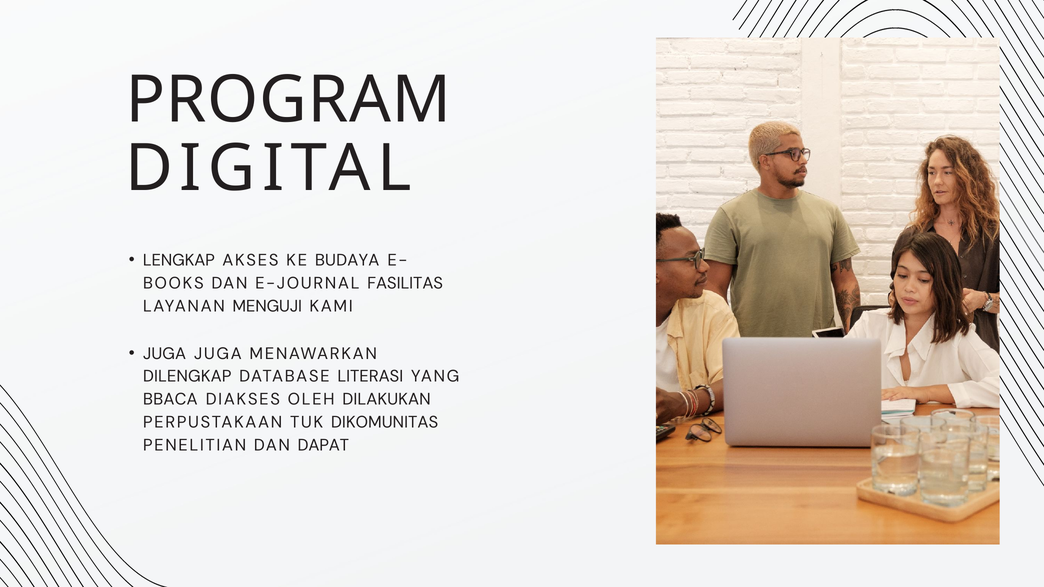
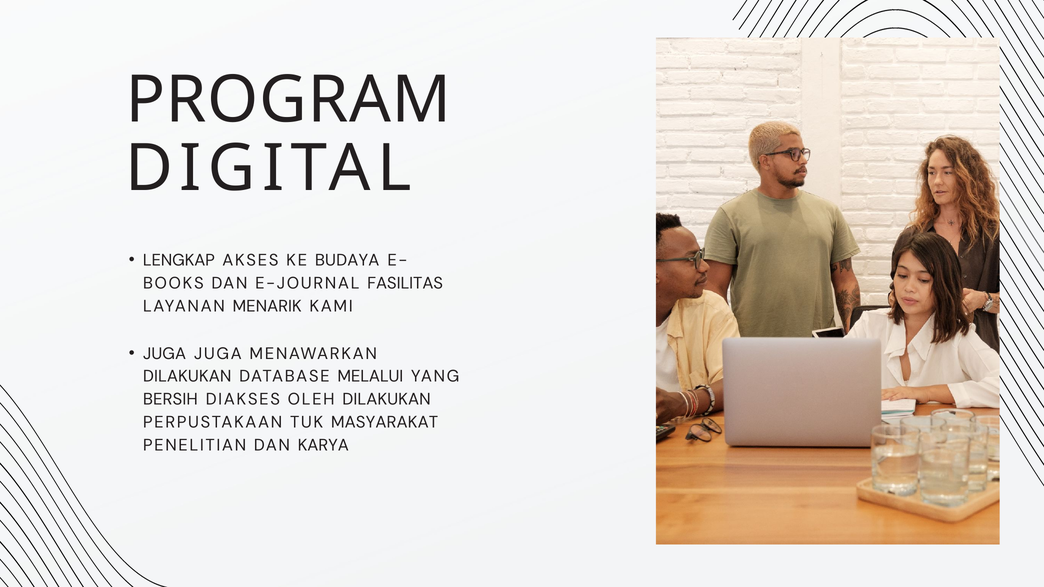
MENGUJI: MENGUJI -> MENARIK (267, 306)
DILENGKAP: DILENGKAP -> DILAKUKAN (187, 377)
LITERASI: LITERASI -> MELALUI (370, 377)
BBACA: BBACA -> BERSIH (170, 400)
DIKOMUNITAS: DIKOMUNITAS -> MASYARAKAT (385, 422)
DAPAT: DAPAT -> KARYA (323, 445)
